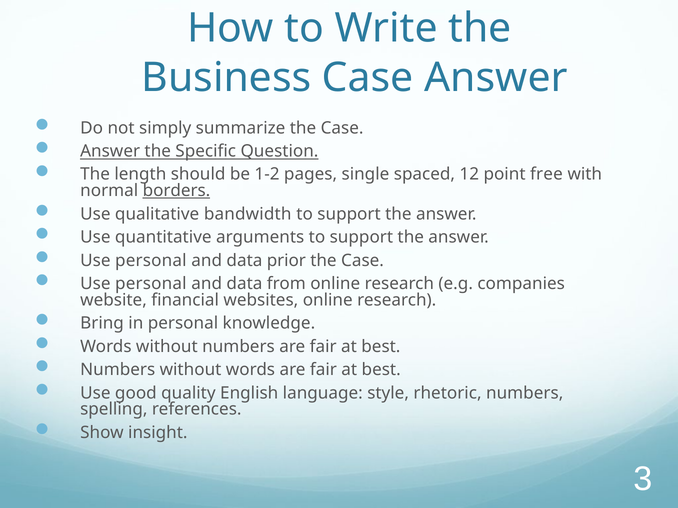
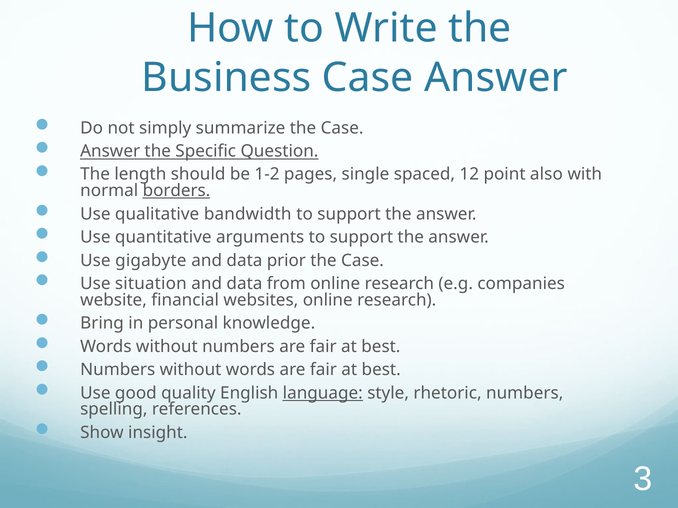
free: free -> also (546, 174)
personal: personal -> gigabyte (151, 261)
personal: personal -> situation (151, 284)
language underline: none -> present (323, 393)
